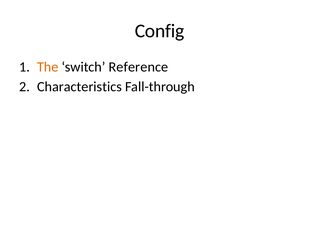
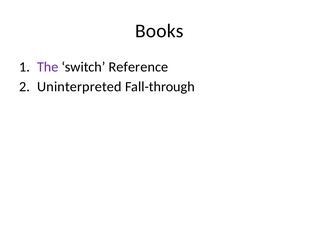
Config: Config -> Books (159, 31)
The colour: orange -> purple (48, 67)
Characteristics: Characteristics -> Uninterpreted (79, 87)
